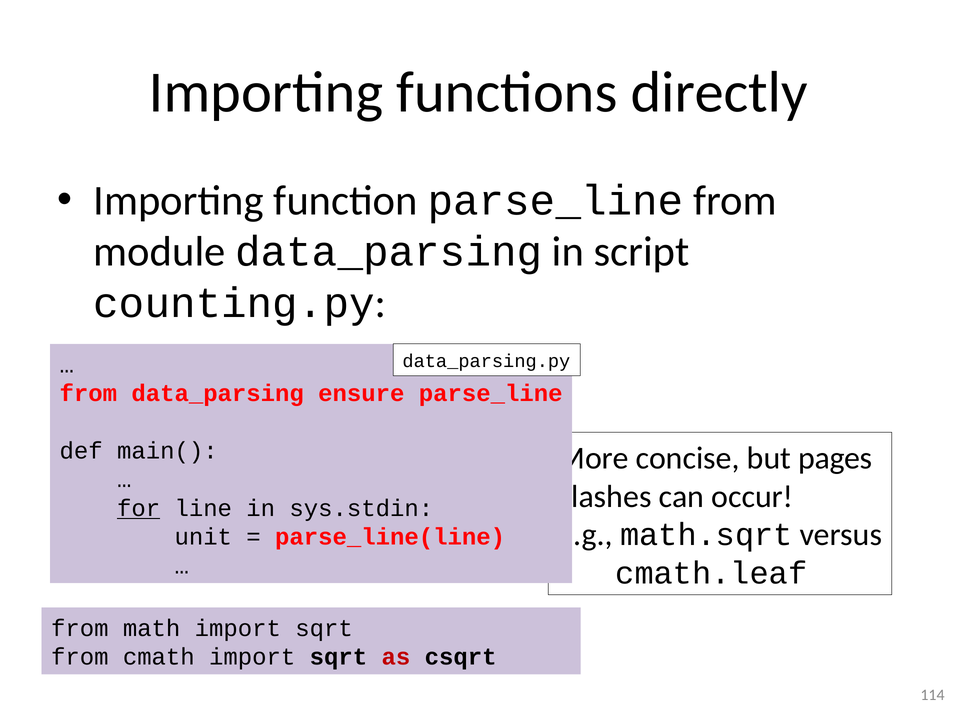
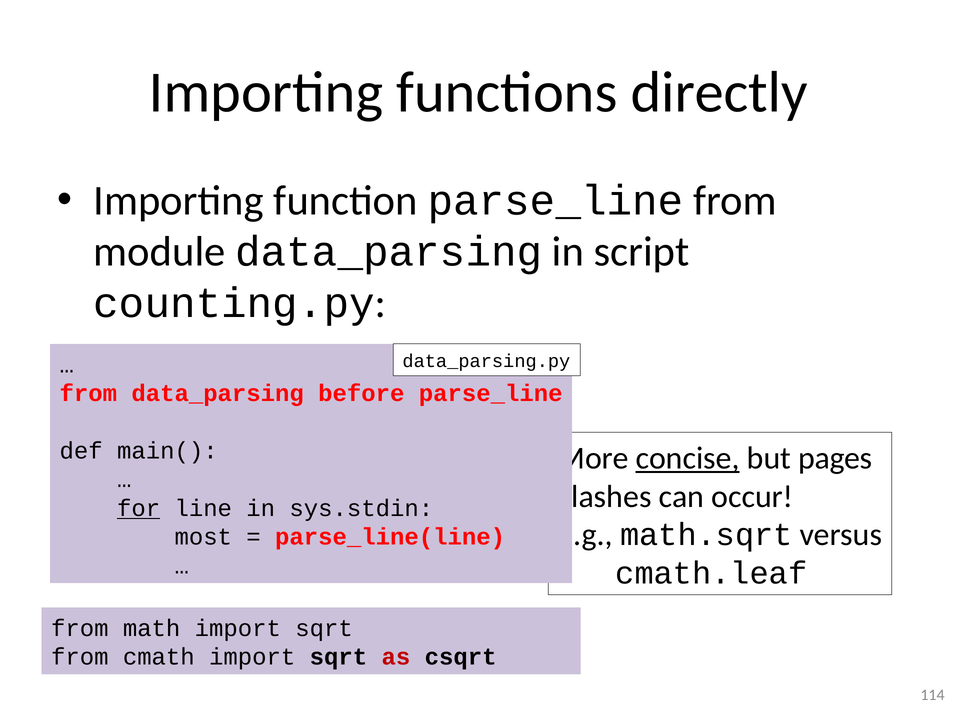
ensure: ensure -> before (361, 394)
concise underline: none -> present (688, 459)
unit: unit -> most (203, 537)
